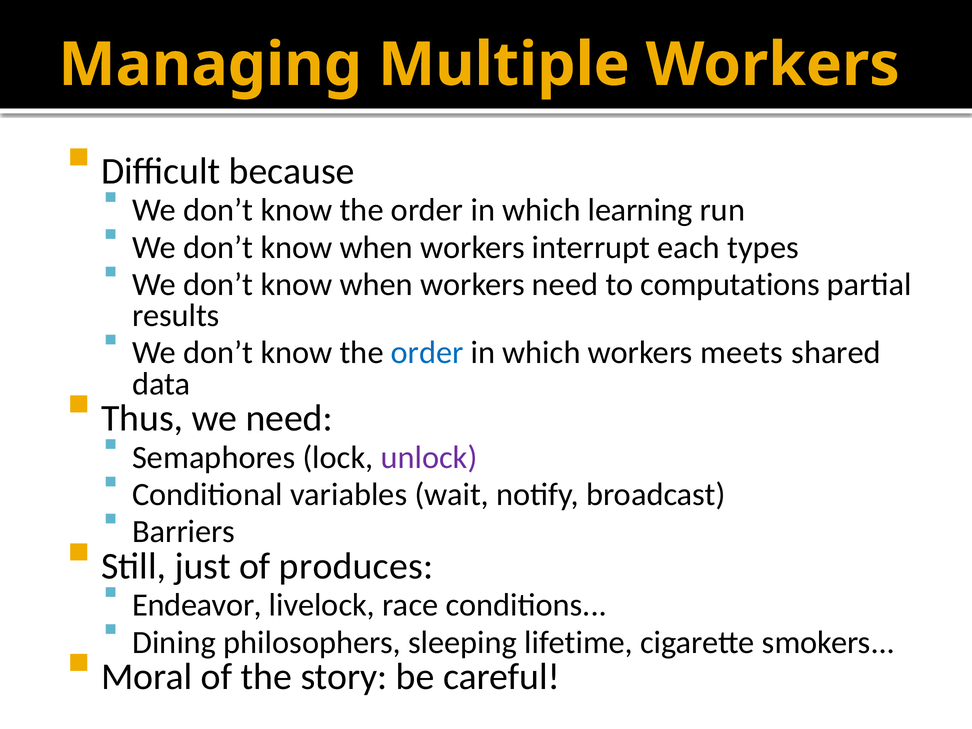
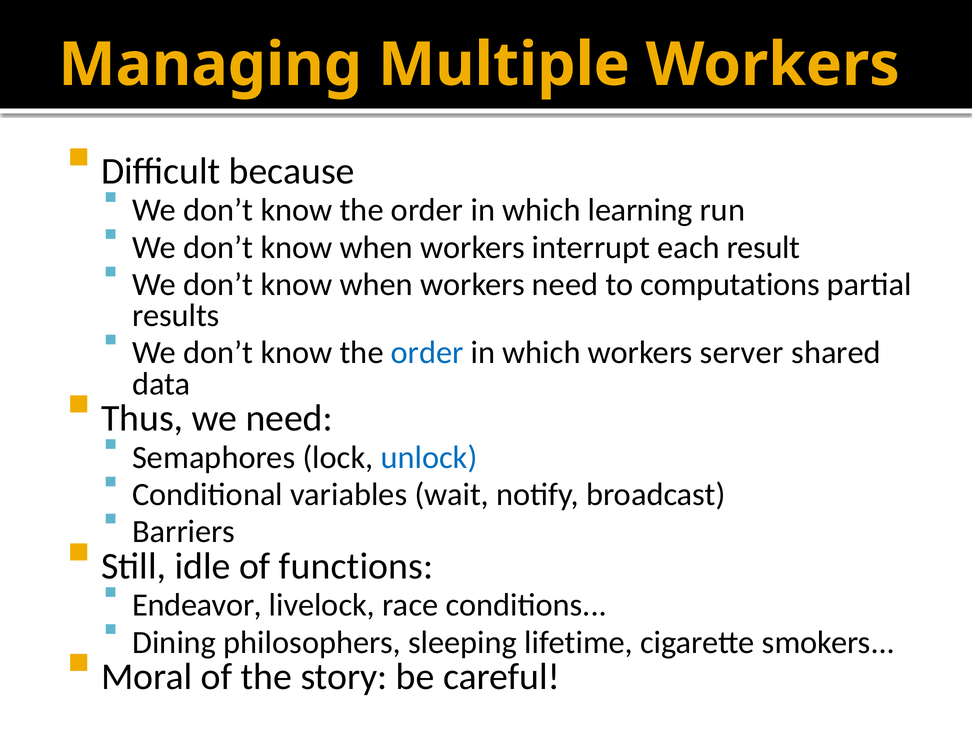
types: types -> result (763, 247)
meets: meets -> server (742, 353)
unlock colour: purple -> blue (429, 457)
just: just -> idle (203, 566)
produces: produces -> functions (356, 566)
